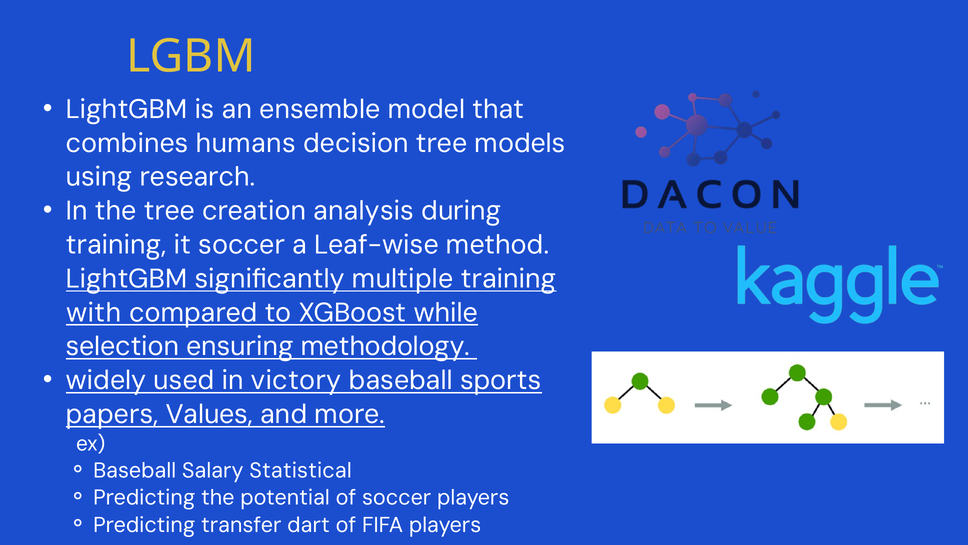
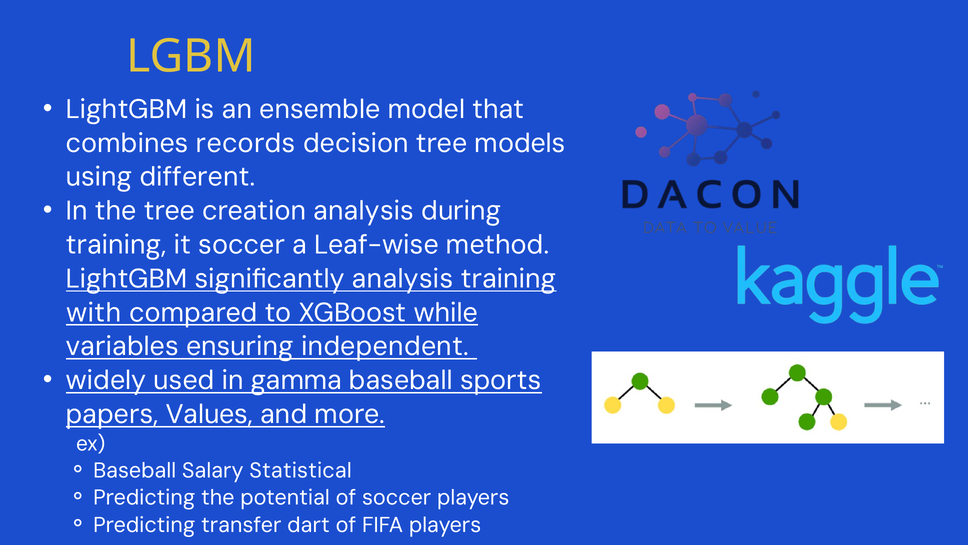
humans: humans -> records (246, 143)
research: research -> different (197, 177)
significantly multiple: multiple -> analysis (403, 279)
selection: selection -> variables (122, 346)
methodology: methodology -> independent (385, 346)
victory: victory -> gamma (296, 380)
